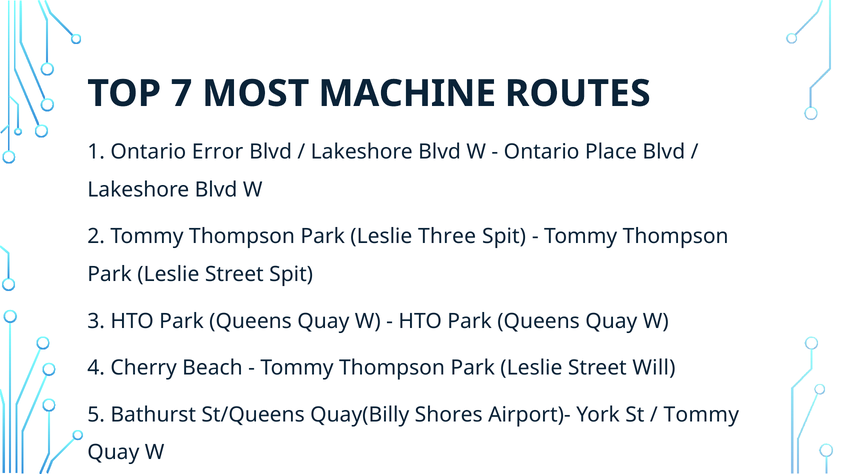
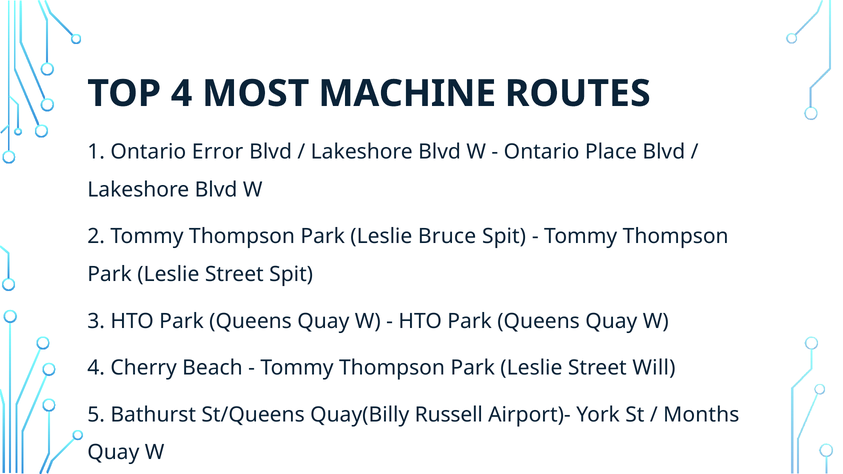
TOP 7: 7 -> 4 (182, 94)
Three: Three -> Bruce (447, 237)
Shores: Shores -> Russell (449, 415)
Tommy: Tommy -> Months (701, 415)
